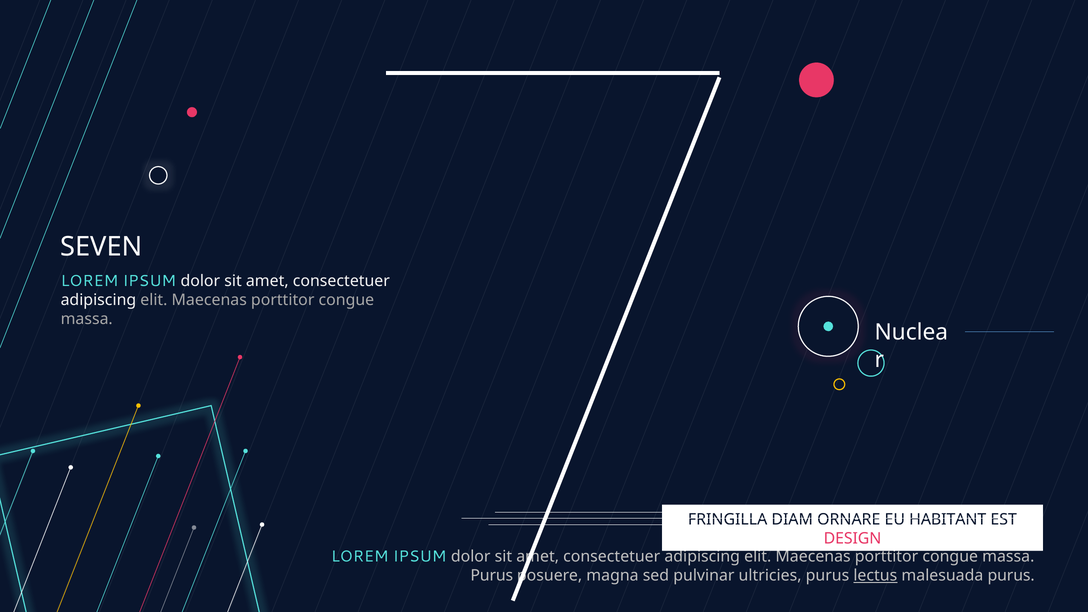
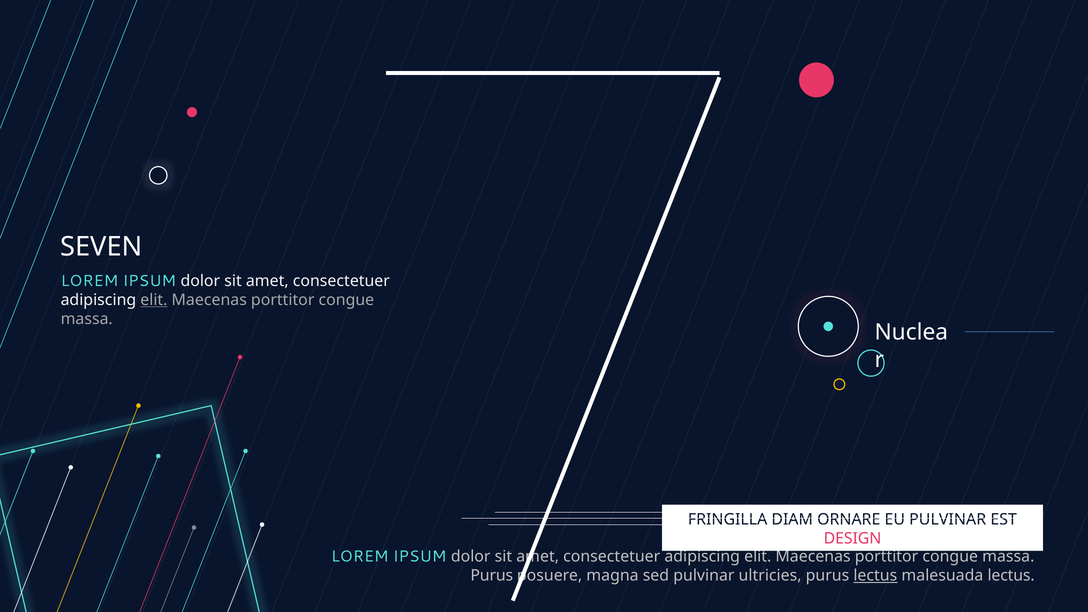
elit underline: none -> present (154, 300)
EU HABITANT: HABITANT -> PULVINAR (948, 519)
malesuada purus: purus -> lectus (1011, 576)
